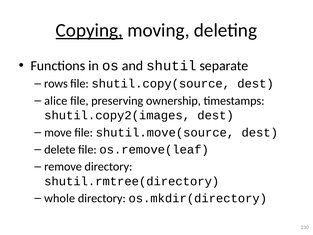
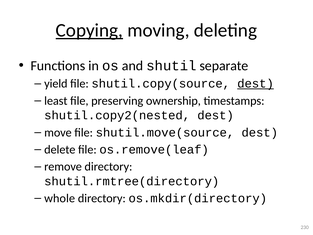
rows: rows -> yield (56, 84)
dest underline: none -> present (256, 84)
alice: alice -> least (56, 101)
shutil.copy2(images: shutil.copy2(images -> shutil.copy2(nested (117, 115)
